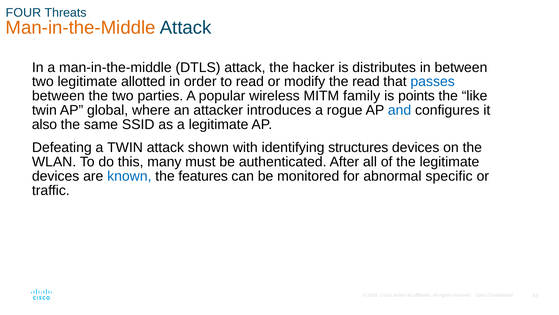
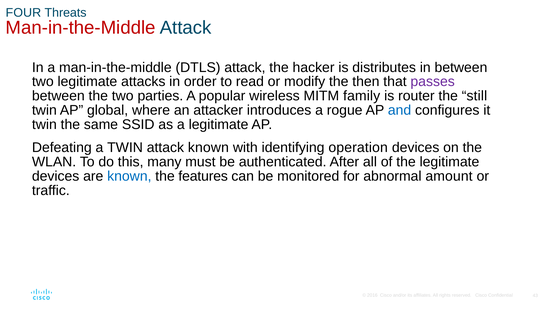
Man-in-the-Middle colour: orange -> red (81, 28)
allotted: allotted -> attacks (143, 82)
the read: read -> then (366, 82)
passes colour: blue -> purple (433, 82)
points: points -> router (416, 96)
like: like -> still (474, 96)
also: also -> twin (44, 124)
attack shown: shown -> known (208, 147)
structures: structures -> operation (358, 147)
specific: specific -> amount (449, 176)
